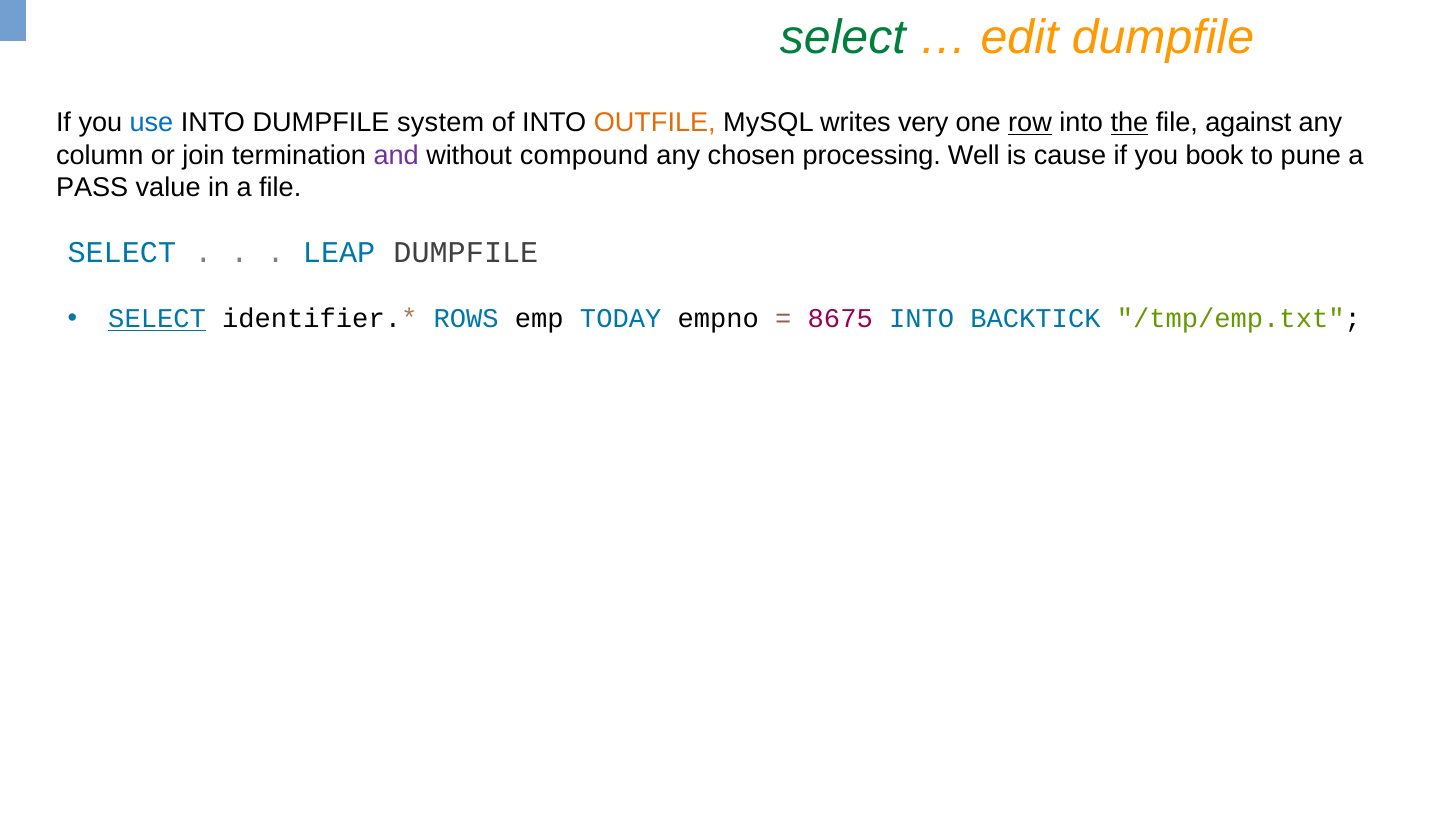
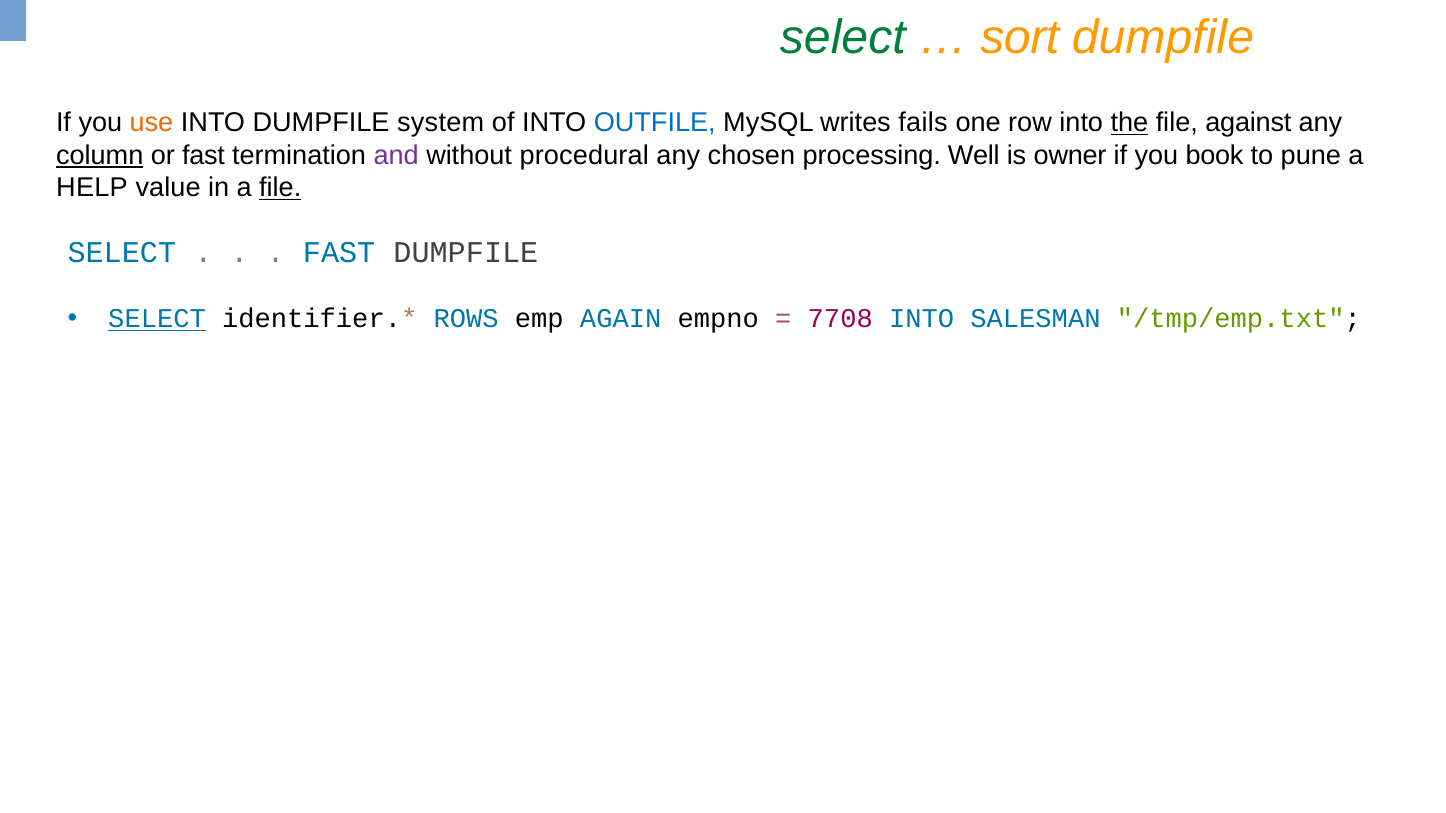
edit: edit -> sort (1020, 38)
use colour: blue -> orange (151, 123)
OUTFILE colour: orange -> blue (655, 123)
very: very -> fails (923, 123)
row underline: present -> none (1030, 123)
column underline: none -> present (100, 155)
or join: join -> fast (204, 155)
compound: compound -> procedural (584, 155)
cause: cause -> owner (1070, 155)
PASS: PASS -> HELP (92, 188)
file underline: none -> present (280, 188)
LEAP: LEAP -> FAST (339, 253)
TODAY: TODAY -> AGAIN (621, 319)
8675: 8675 -> 7708 (840, 319)
BACKTICK: BACKTICK -> SALESMAN (1035, 319)
